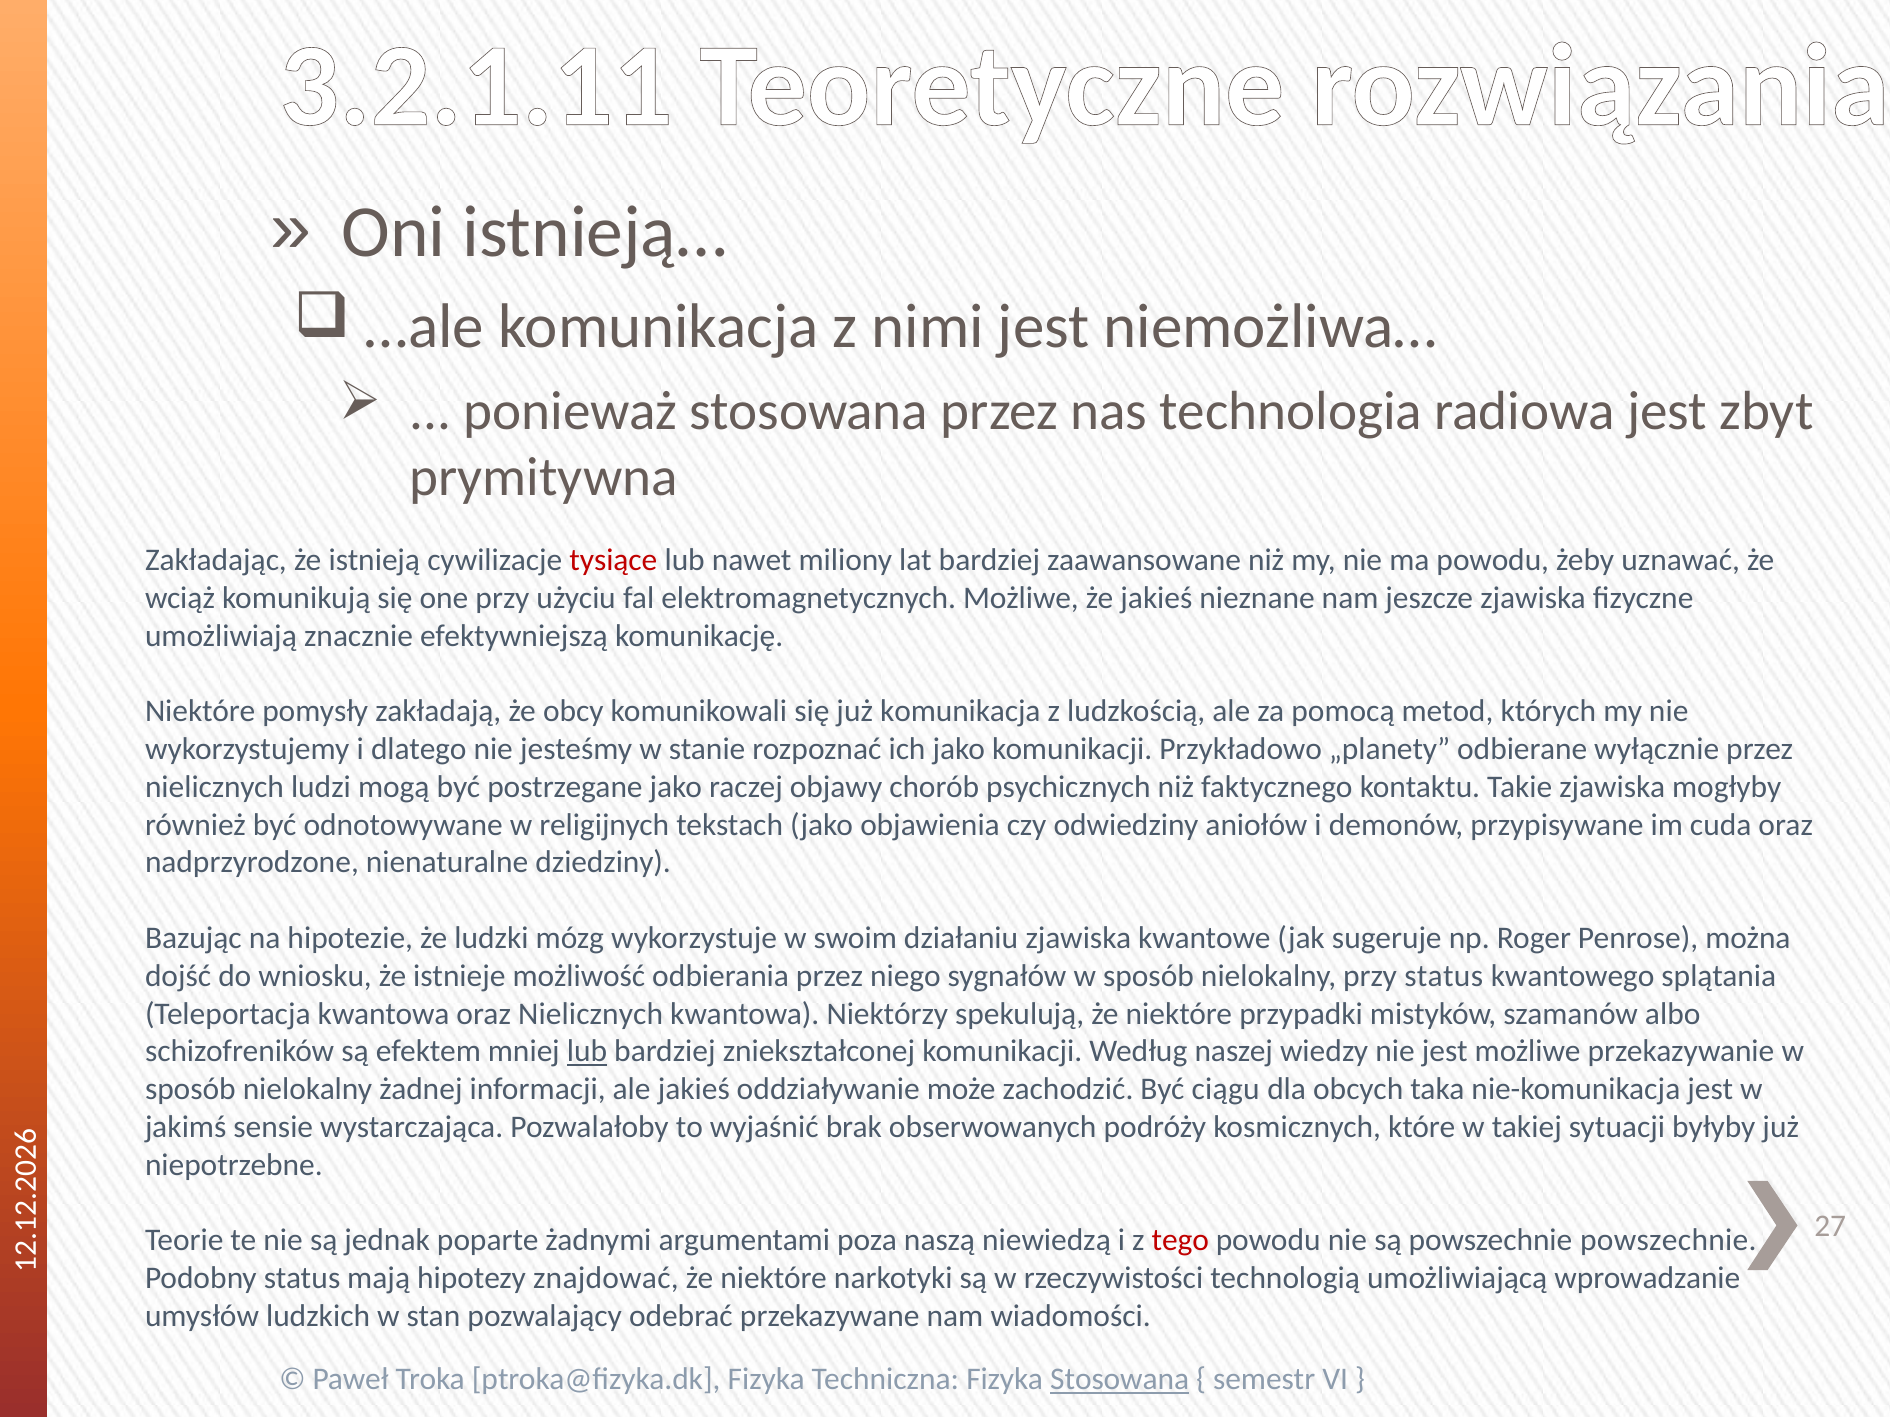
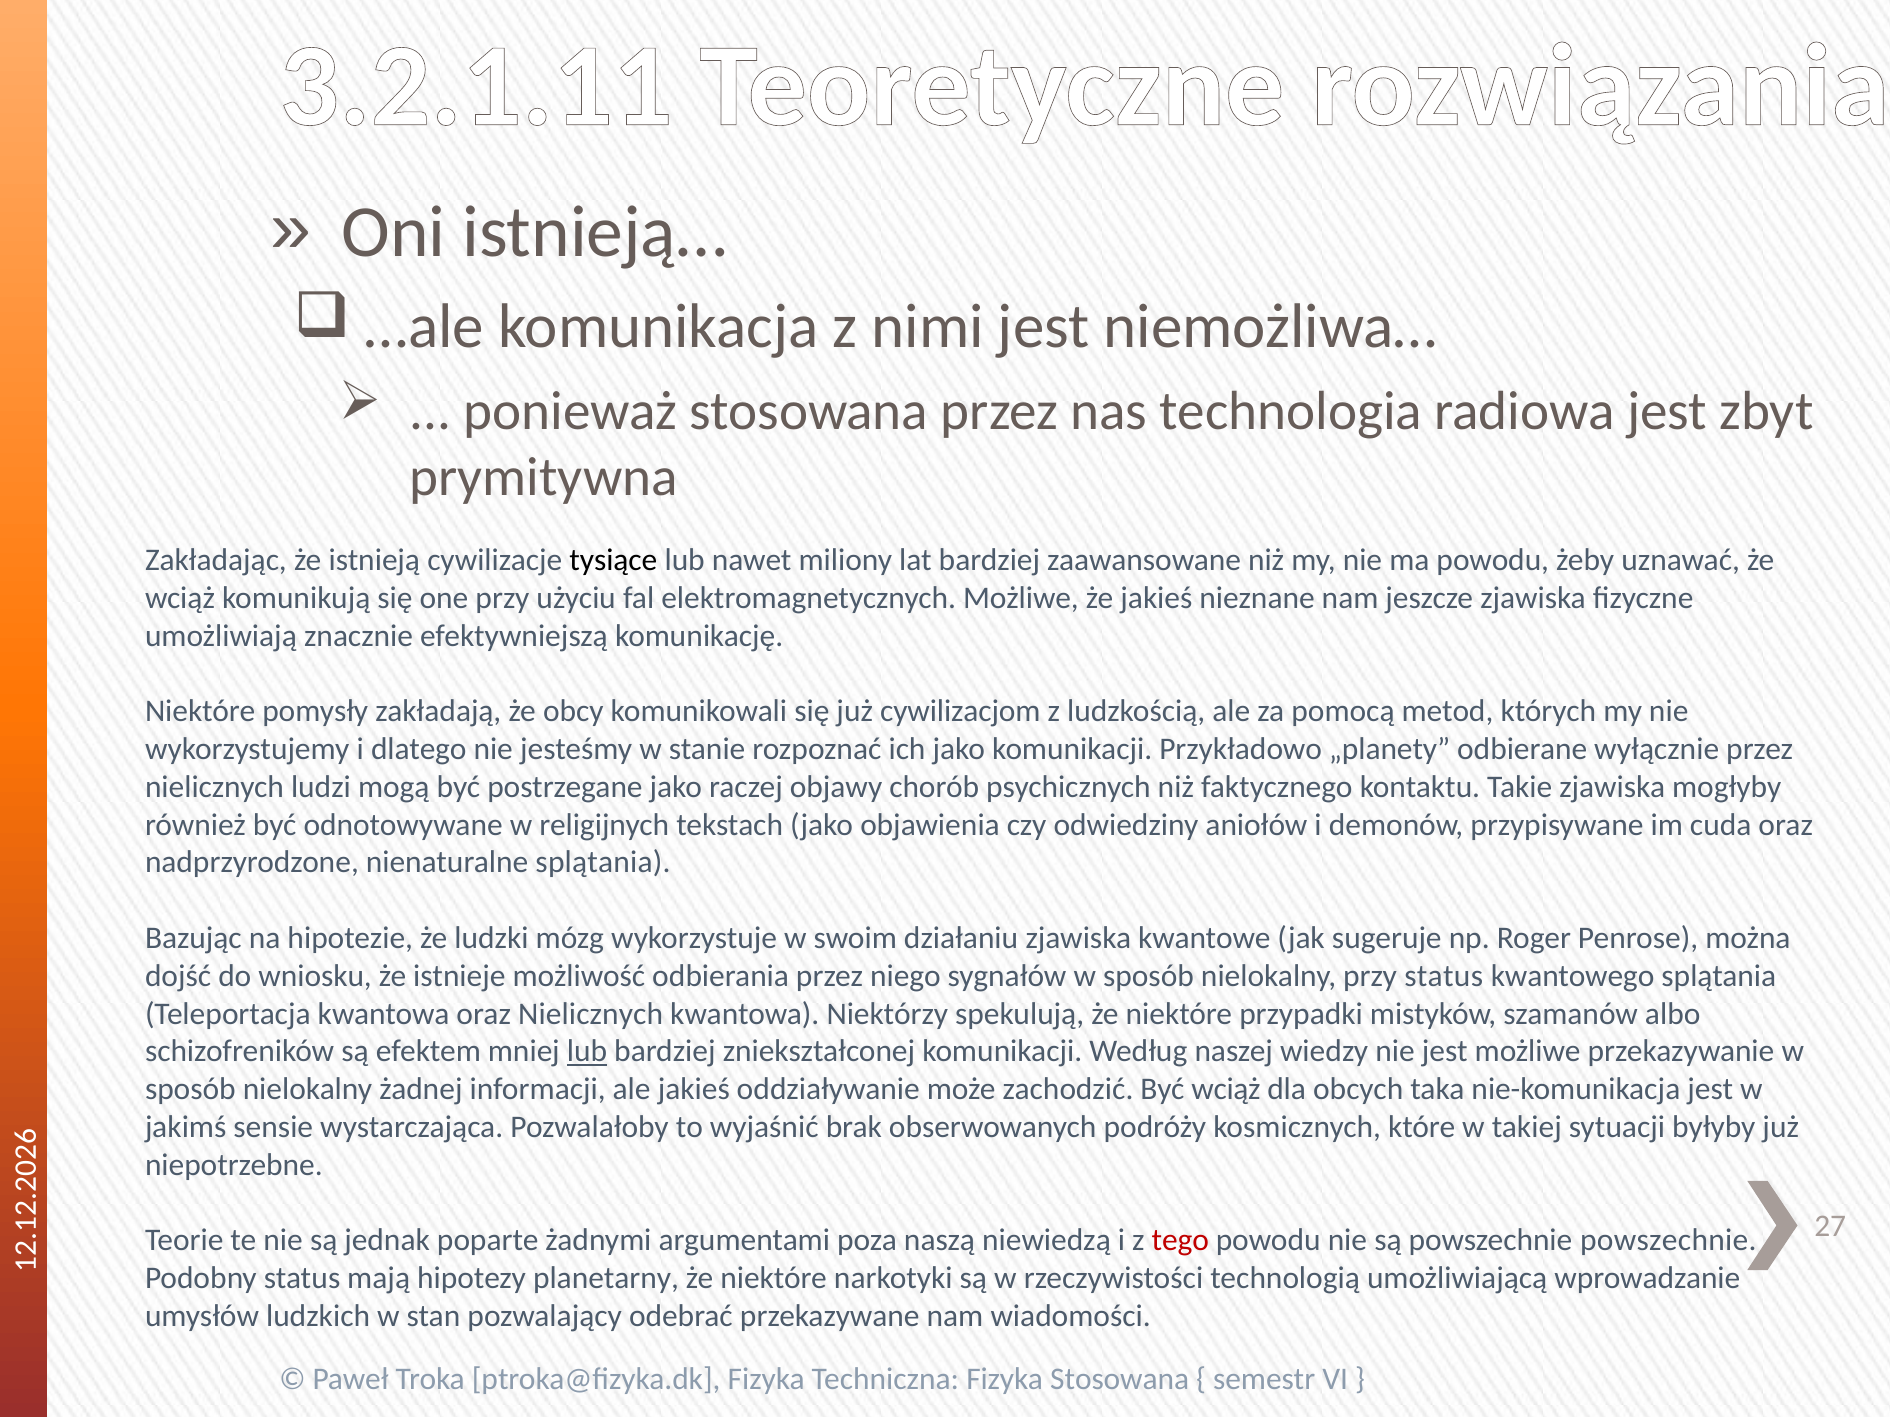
tysiące colour: red -> black (613, 560)
już komunikacja: komunikacja -> cywilizacjom (960, 712)
nienaturalne dziedziny: dziedziny -> splątania (603, 863)
Być ciągu: ciągu -> wciąż (1226, 1090)
znajdować: znajdować -> planetarny (606, 1279)
Stosowana underline: present -> none (1120, 1380)
